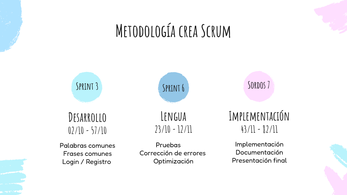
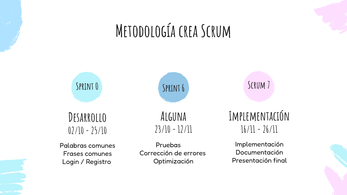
3: 3 -> 0 (97, 87)
6 Sordos: Sordos -> Scrum (257, 86)
Lengua: Lengua -> Alguna (174, 117)
43/11: 43/11 -> 16/11 (248, 130)
82/11: 82/11 -> 26/11 (270, 130)
57/10: 57/10 -> 25/10 (99, 131)
